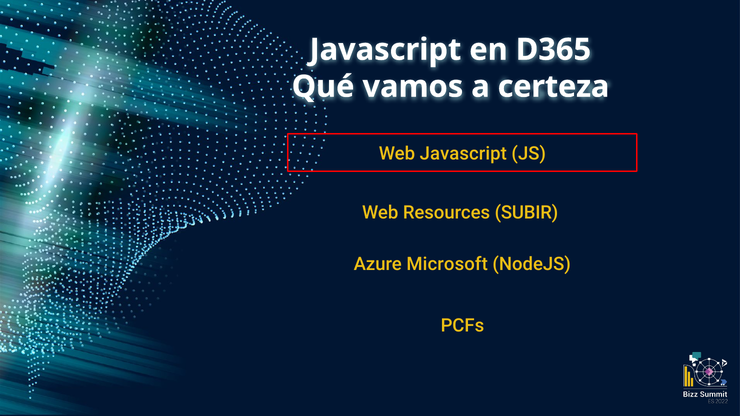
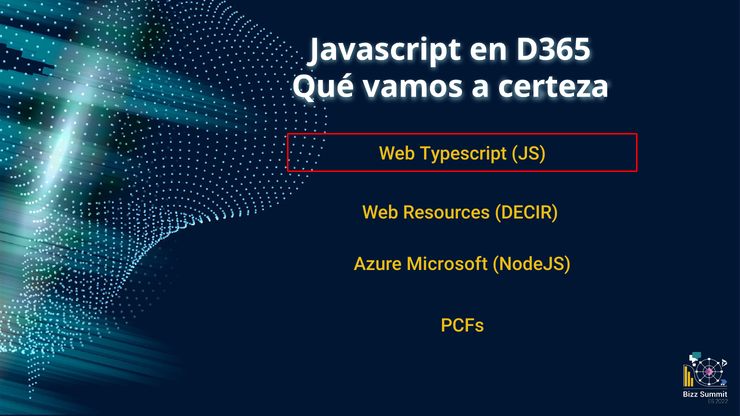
Web Javascript: Javascript -> Typescript (463, 154)
SUBIR: SUBIR -> DECIR (526, 213)
